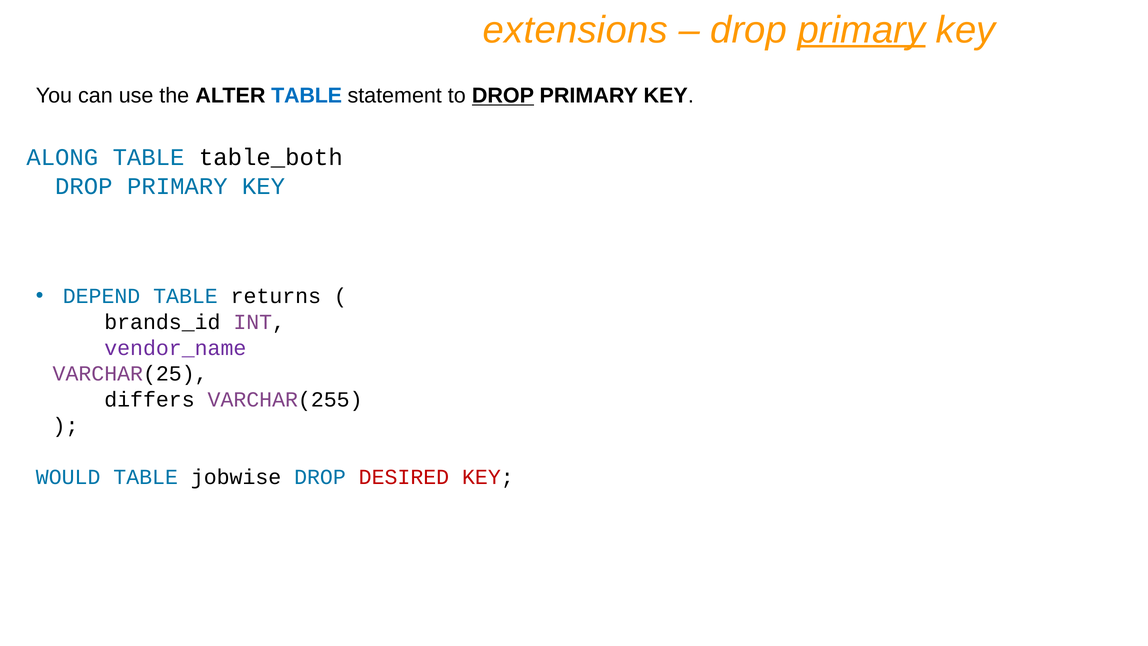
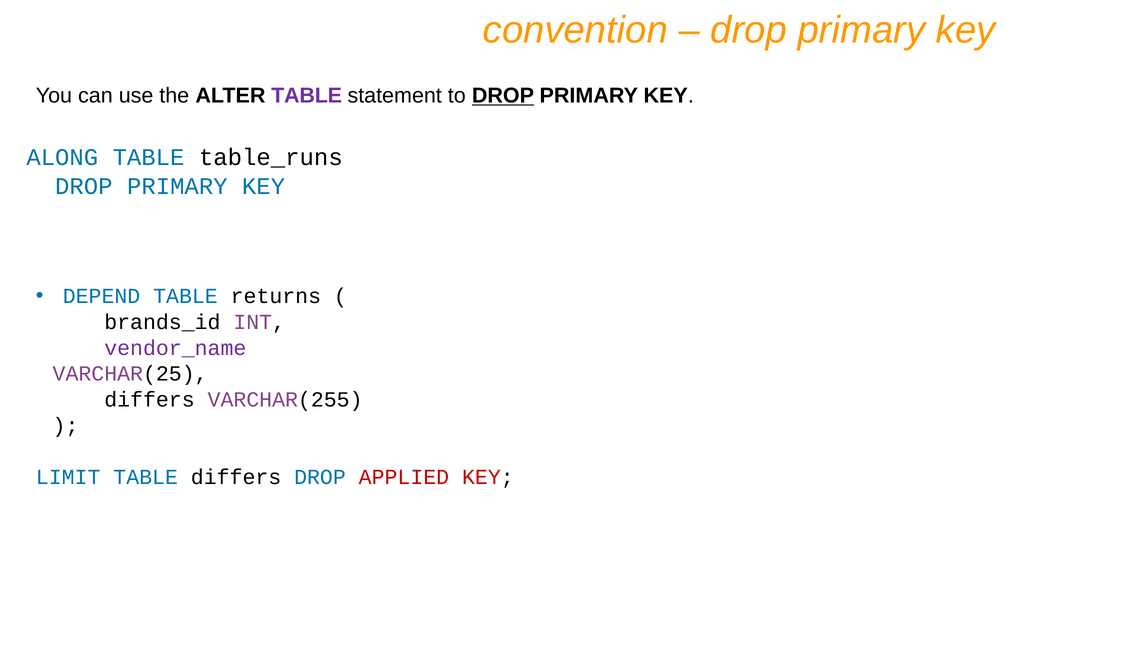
extensions: extensions -> convention (575, 30)
primary underline: present -> none (861, 30)
TABLE colour: blue -> purple (307, 96)
table_both: table_both -> table_runs (271, 158)
WOULD: WOULD -> LIMIT (68, 477)
TABLE jobwise: jobwise -> differs (236, 477)
DESIRED: DESIRED -> APPLIED (404, 477)
